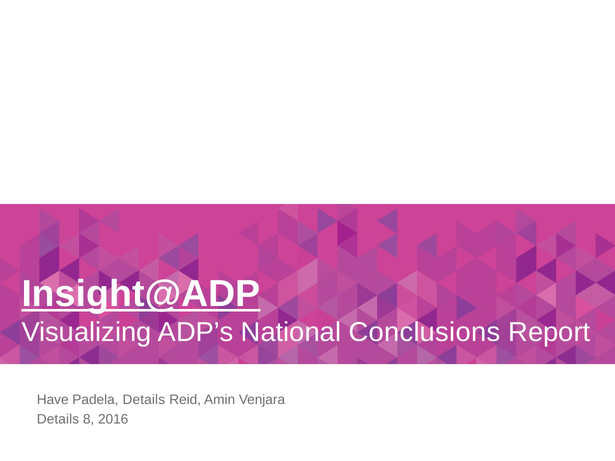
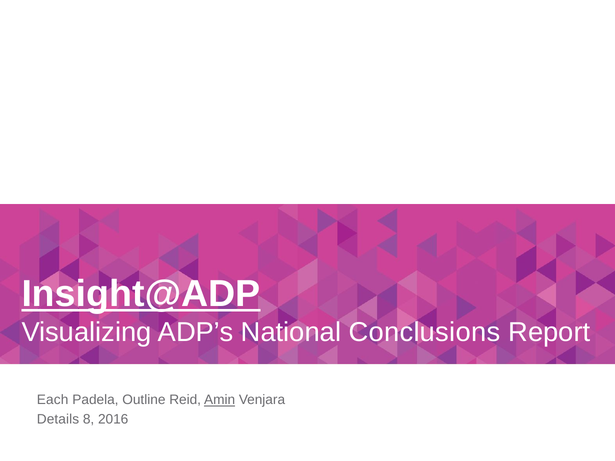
Have: Have -> Each (53, 400)
Padela Details: Details -> Outline (144, 400)
Amin underline: none -> present (220, 400)
